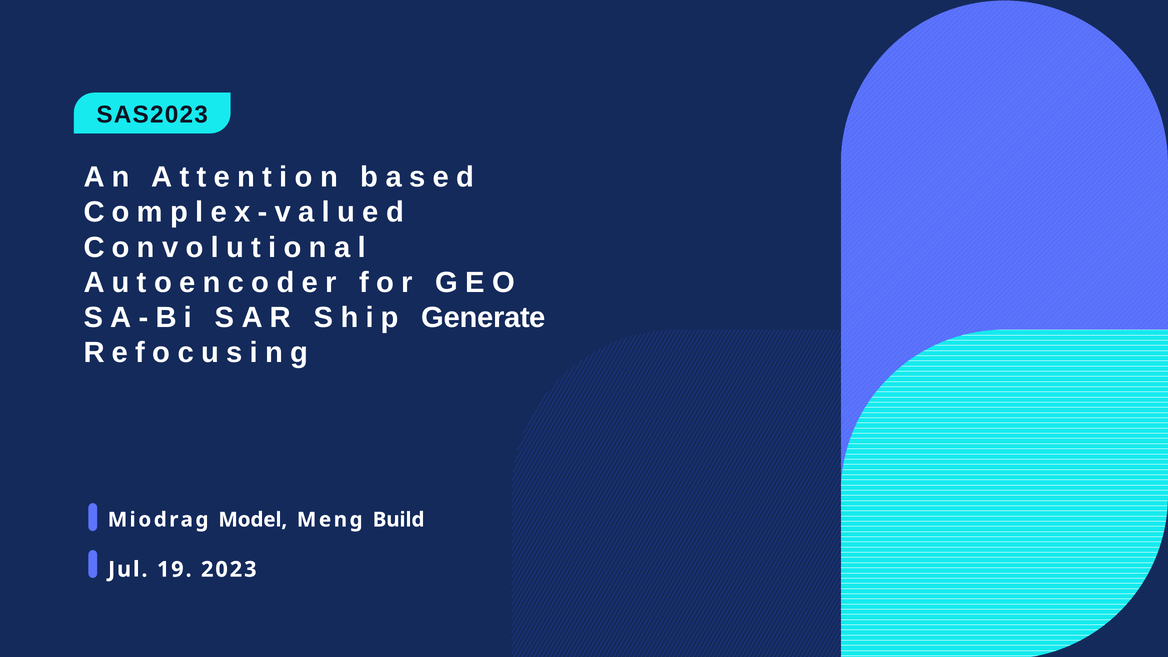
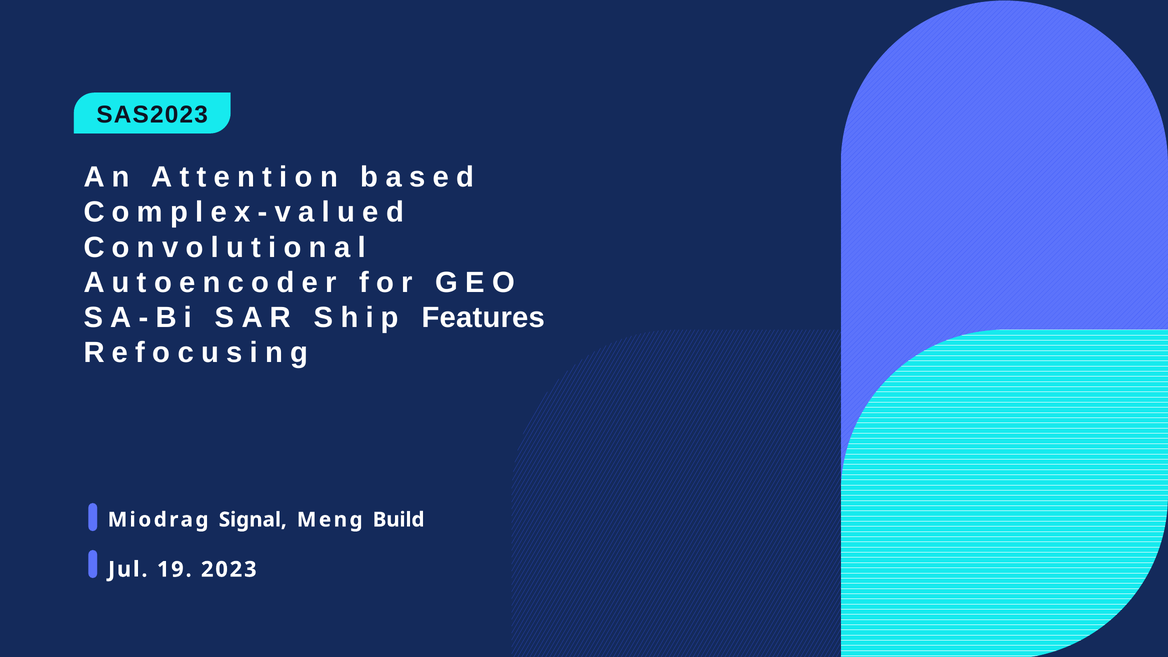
Generate: Generate -> Features (483, 317)
Model: Model -> Signal (253, 520)
